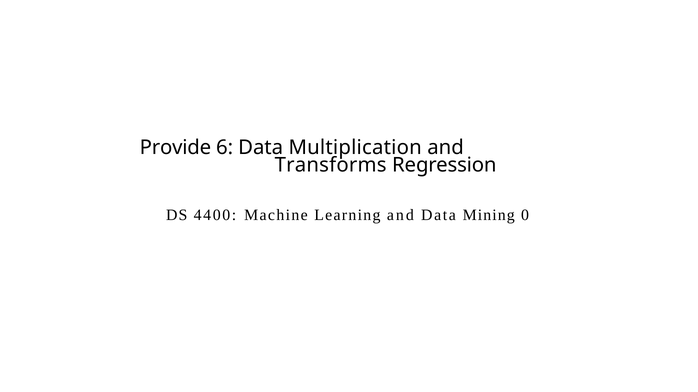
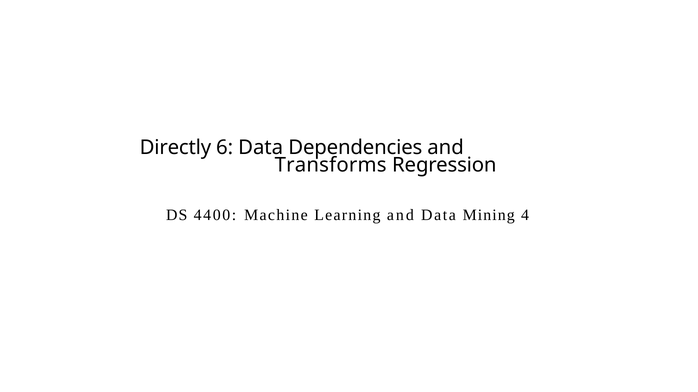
Provide: Provide -> Directly (175, 148)
Multiplication: Multiplication -> Dependencies (355, 148)
0: 0 -> 4 (525, 215)
